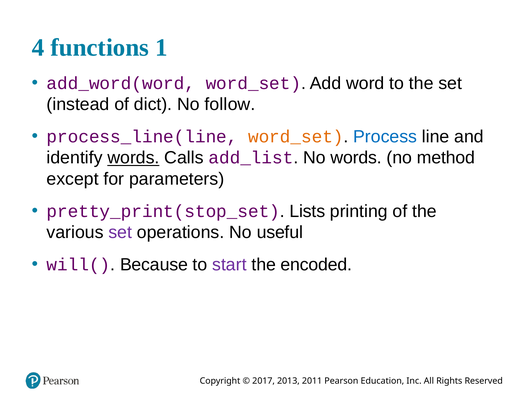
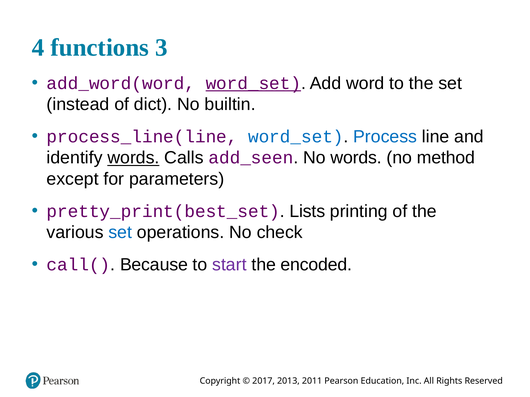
1: 1 -> 3 (162, 48)
word_set underline: none -> present (253, 83)
follow: follow -> builtin (230, 105)
word_set colour: orange -> blue (296, 137)
add_list: add_list -> add_seen (251, 158)
pretty_print(stop_set: pretty_print(stop_set -> pretty_print(best_set (163, 211)
set colour: purple -> blue (120, 233)
useful: useful -> check (280, 233)
will(: will( -> call( (78, 265)
